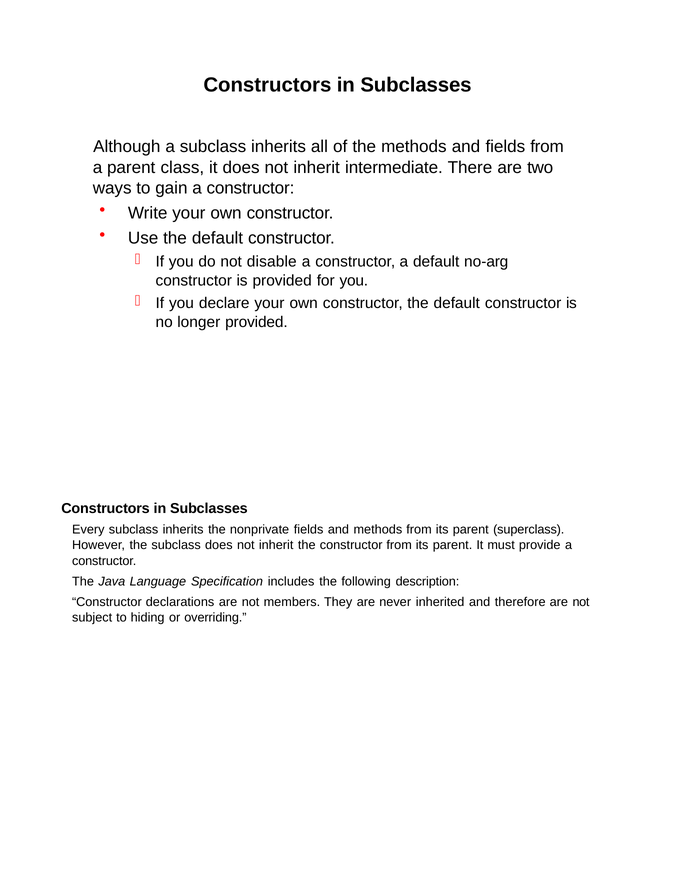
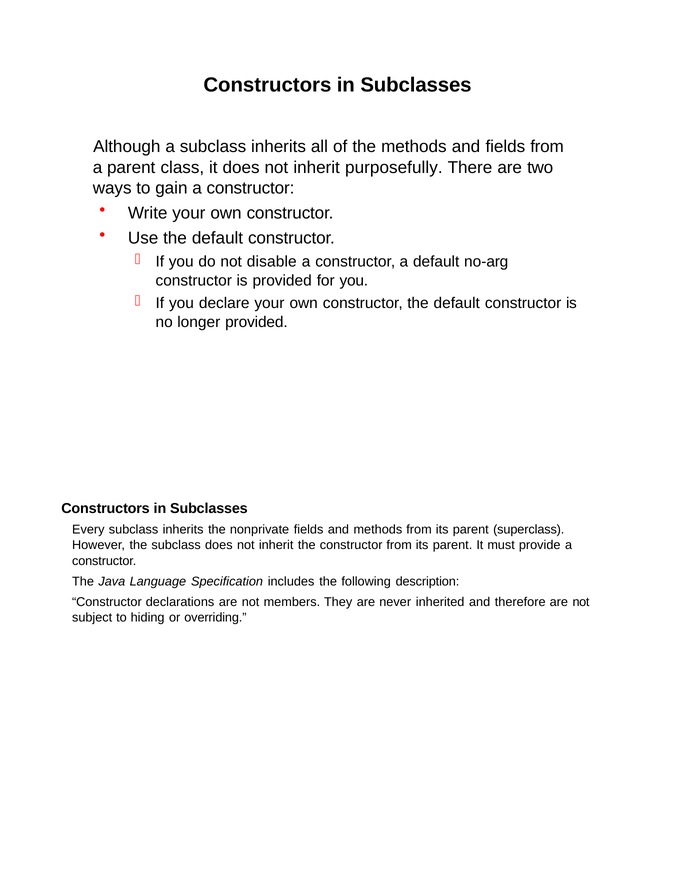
intermediate: intermediate -> purposefully (394, 167)
